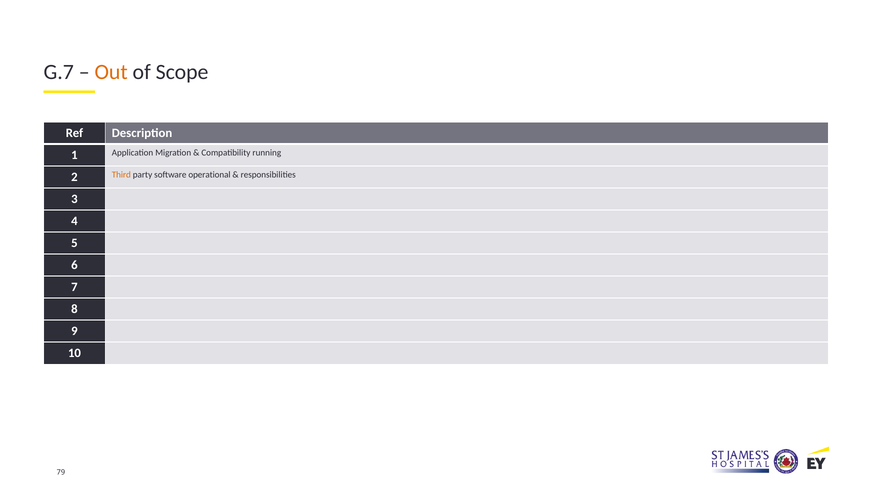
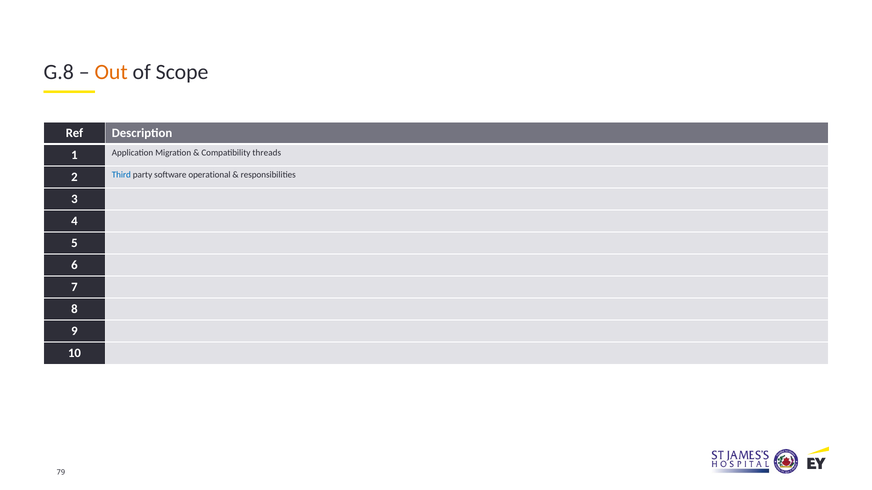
G.7: G.7 -> G.8 (59, 72)
running: running -> threads (267, 153)
Third colour: orange -> blue (121, 175)
